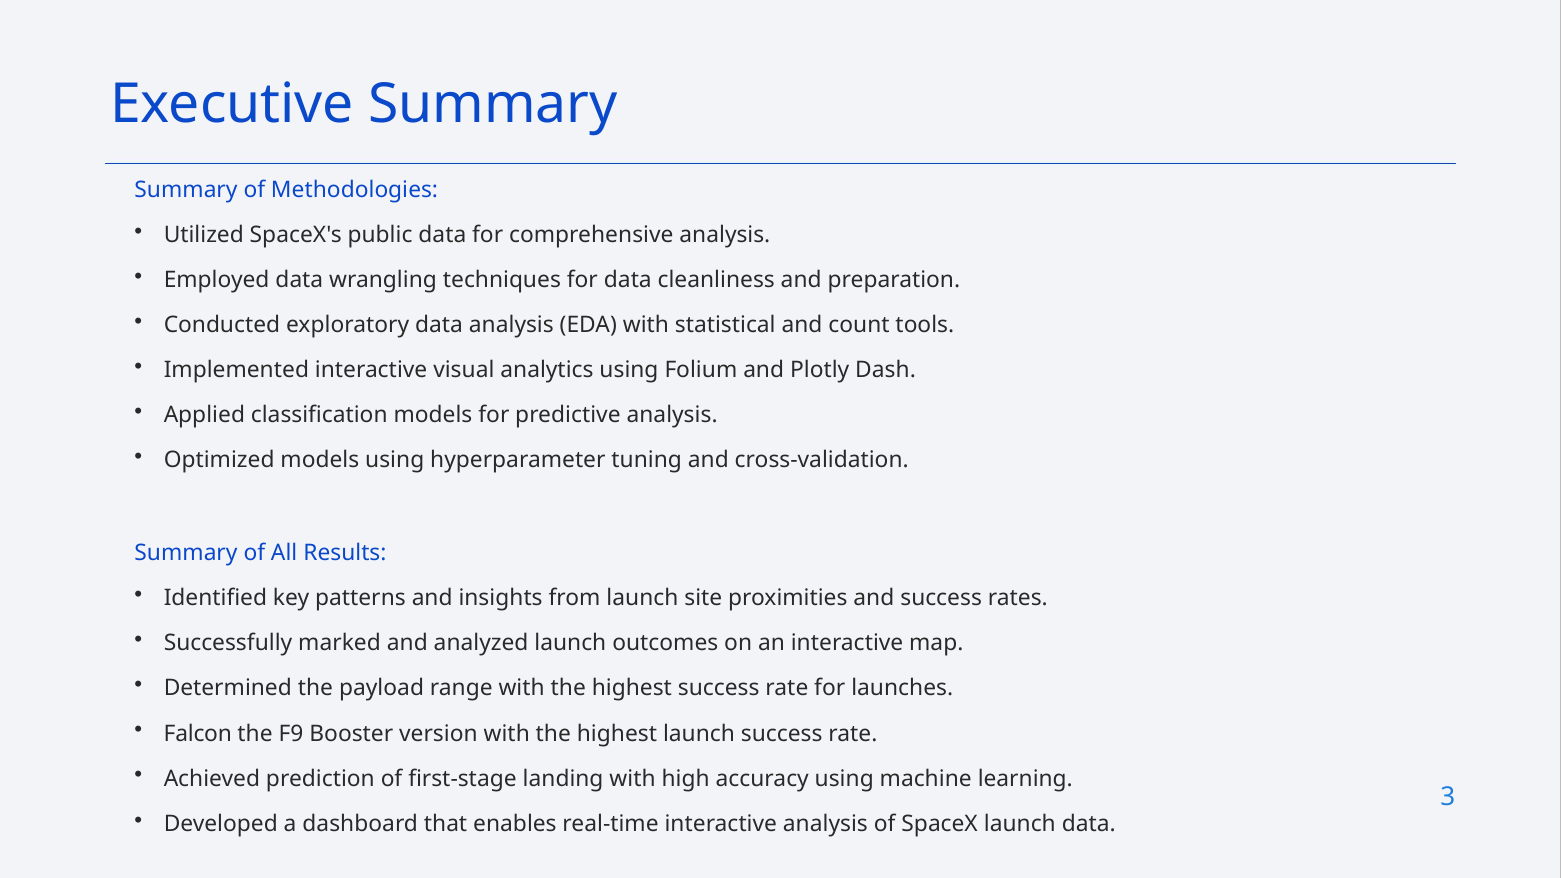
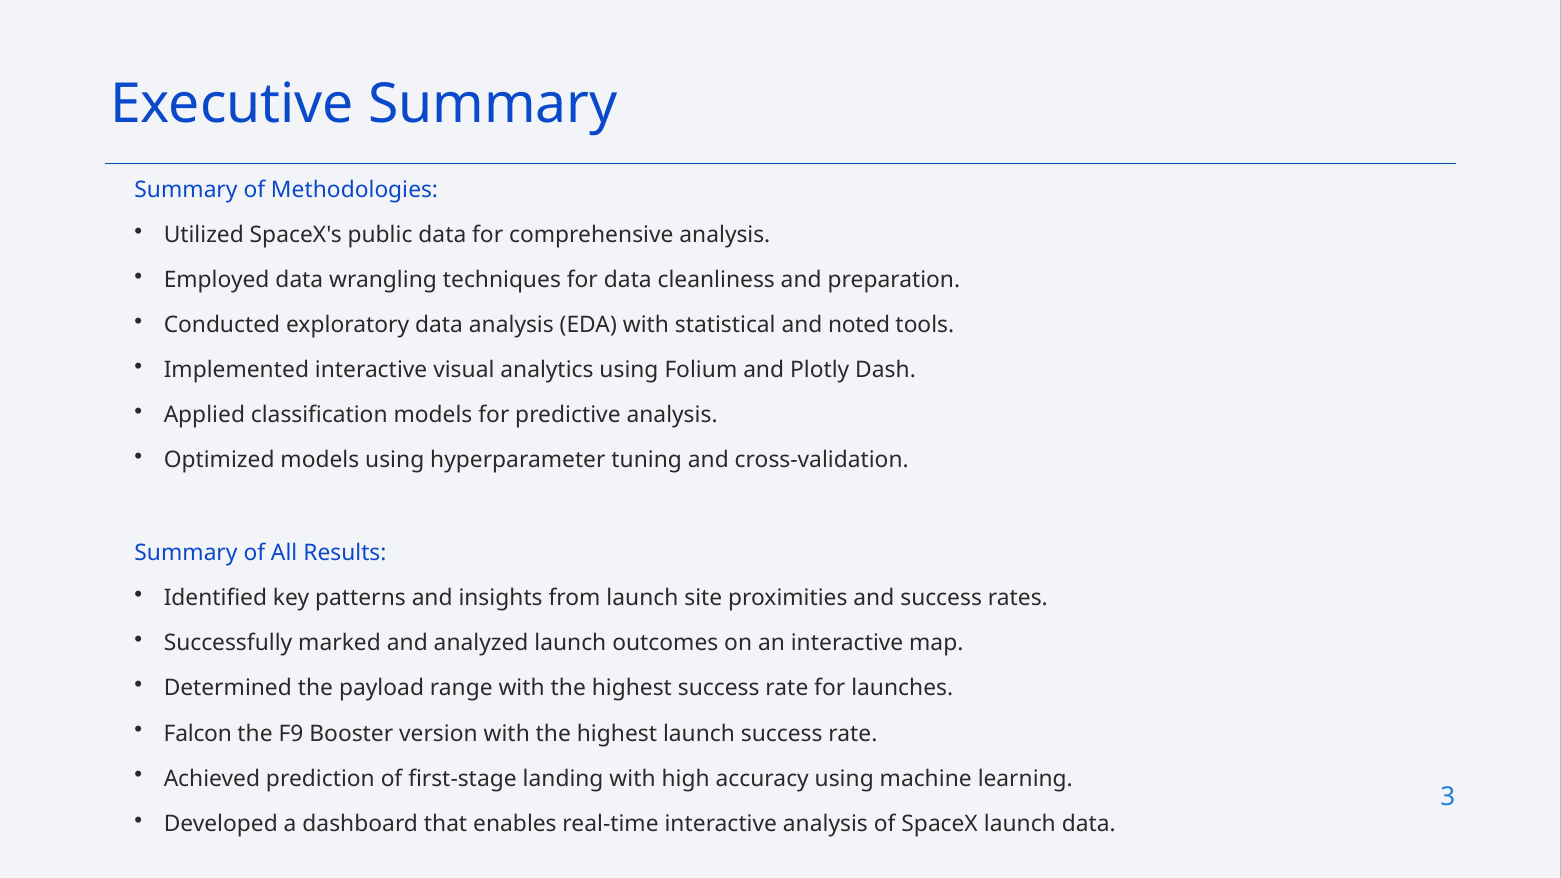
count: count -> noted (859, 325)
